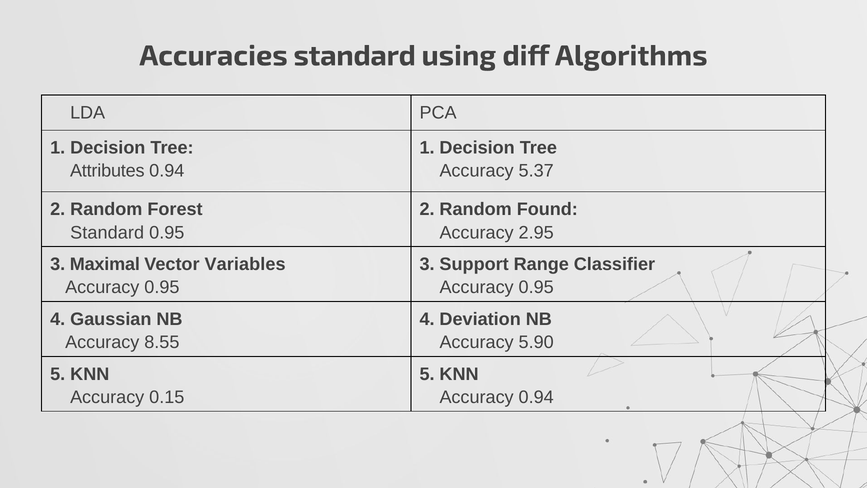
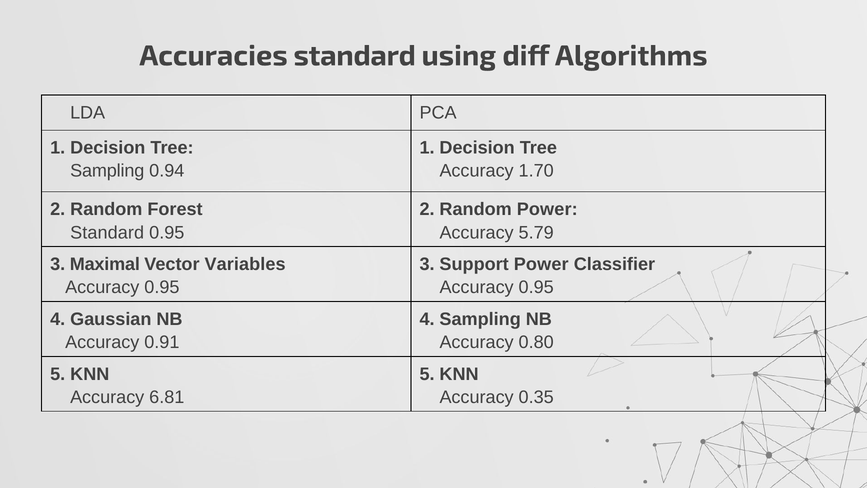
Attributes: Attributes -> Sampling (107, 171)
5.37: 5.37 -> 1.70 (536, 171)
Random Found: Found -> Power (547, 209)
2.95: 2.95 -> 5.79 (536, 232)
Support Range: Range -> Power (541, 264)
4 Deviation: Deviation -> Sampling (480, 319)
8.55: 8.55 -> 0.91 (162, 342)
5.90: 5.90 -> 0.80 (536, 342)
0.15: 0.15 -> 6.81 (167, 397)
Accuracy 0.94: 0.94 -> 0.35 (536, 397)
